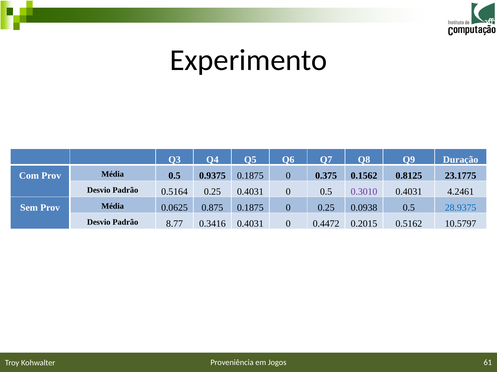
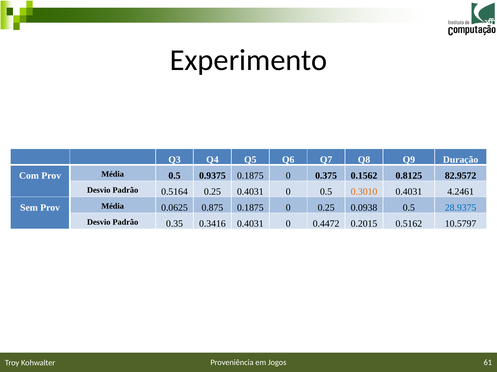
23.1775: 23.1775 -> 82.9572 (461, 176)
0.3010 colour: purple -> orange (364, 192)
8.77: 8.77 -> 0.35 (175, 224)
